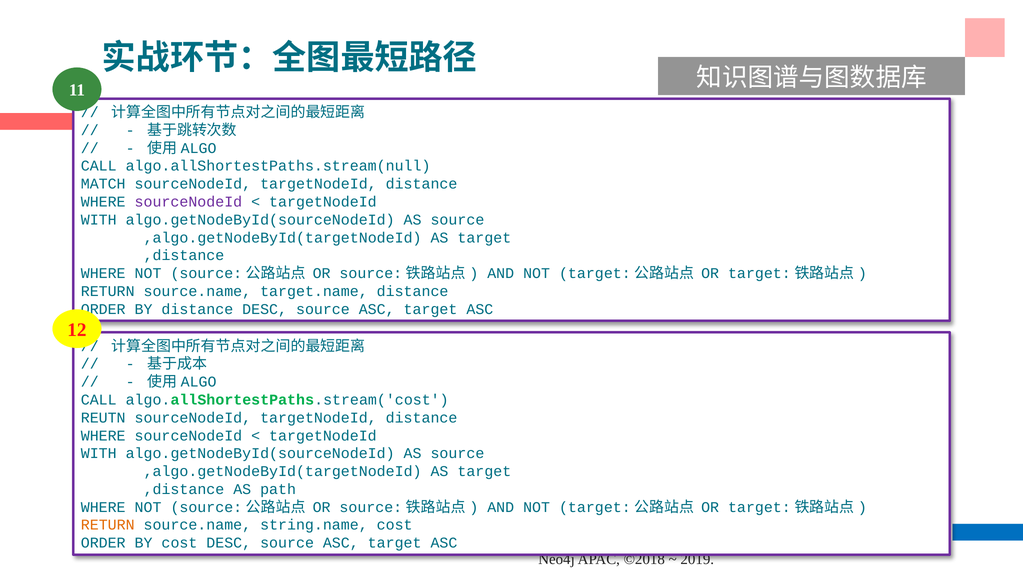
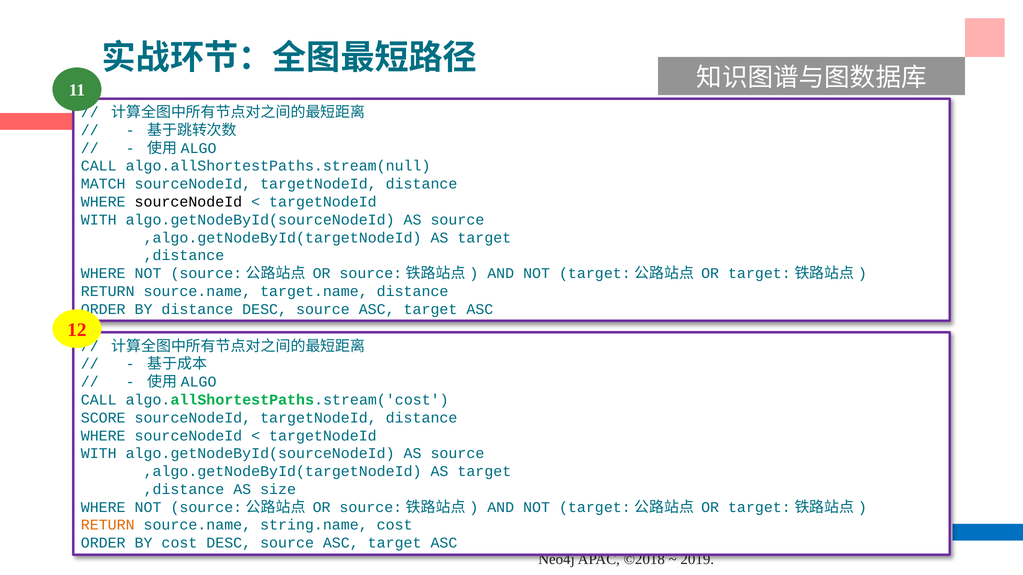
sourceNodeId colour: purple -> black (188, 202)
REUTN: REUTN -> SCORE (103, 418)
path: path -> size (278, 490)
